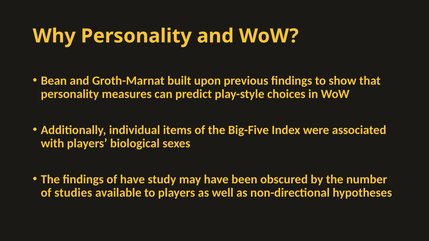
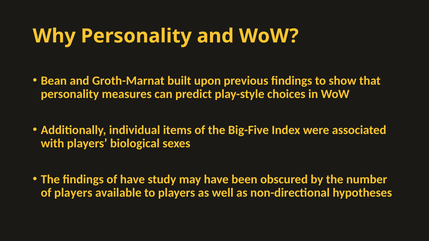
of studies: studies -> players (73, 193)
